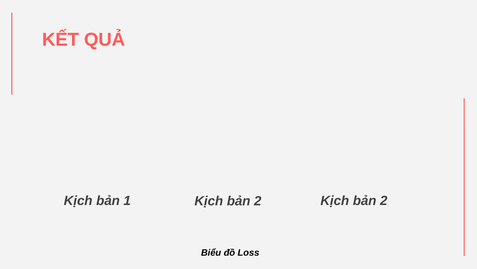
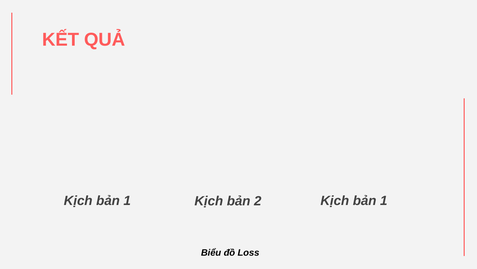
2 Kịch bản 2: 2 -> 1 (384, 200)
